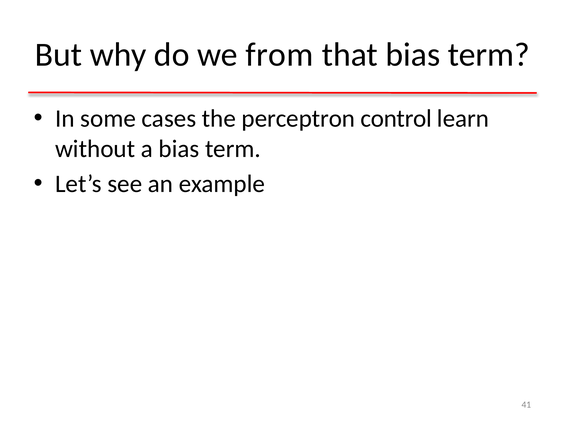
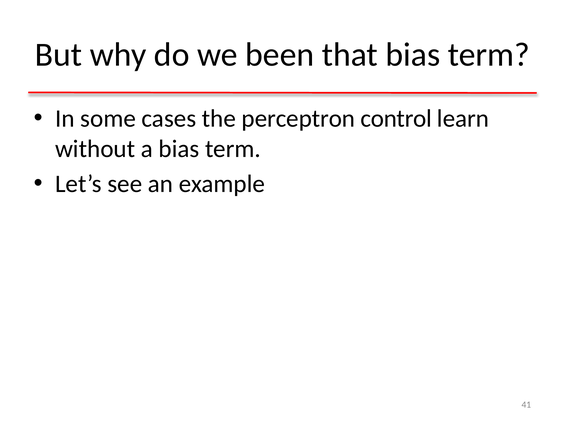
from: from -> been (280, 55)
